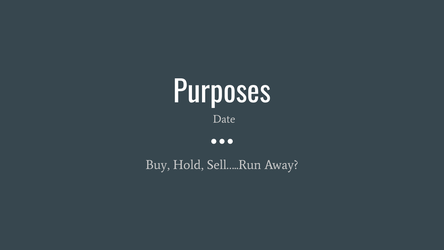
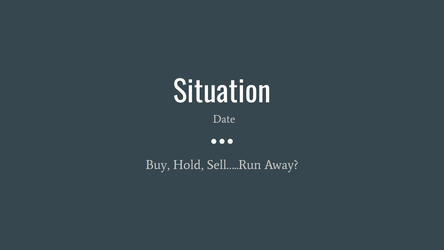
Purposes: Purposes -> Situation (222, 93)
